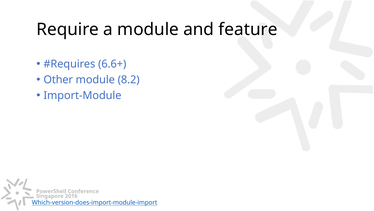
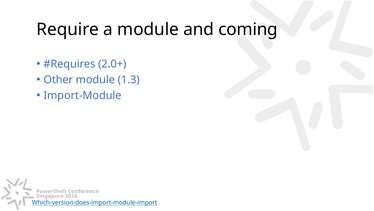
feature: feature -> coming (248, 29)
6.6+: 6.6+ -> 2.0+ (112, 64)
8.2: 8.2 -> 1.3 (129, 79)
